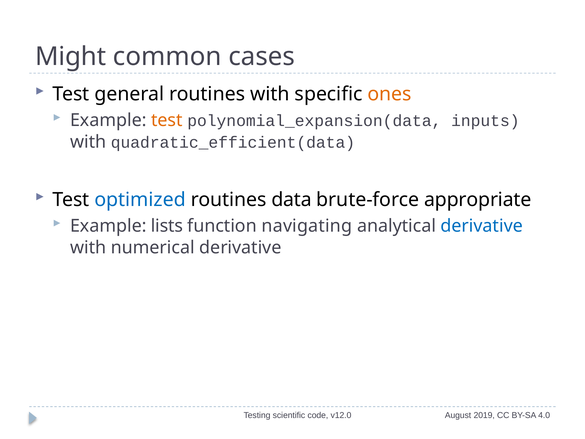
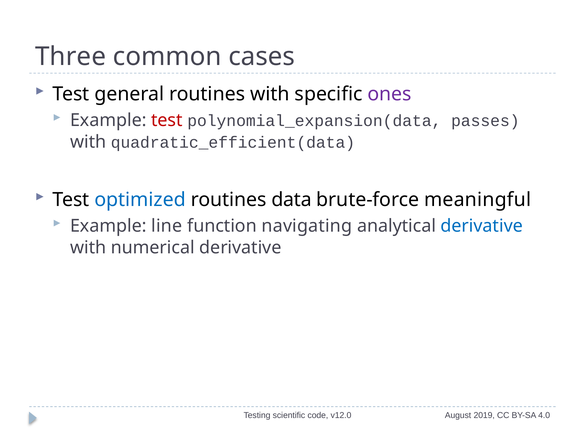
Might: Might -> Three (71, 56)
ones colour: orange -> purple (390, 94)
test colour: orange -> red (167, 120)
inputs: inputs -> passes (485, 121)
appropriate: appropriate -> meaningful (478, 200)
lists: lists -> line (167, 226)
